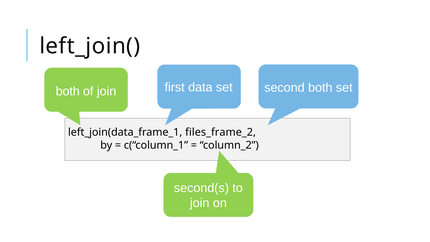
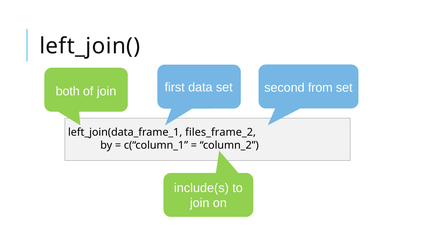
second both: both -> from (320, 88)
second(s: second(s -> include(s (201, 188)
